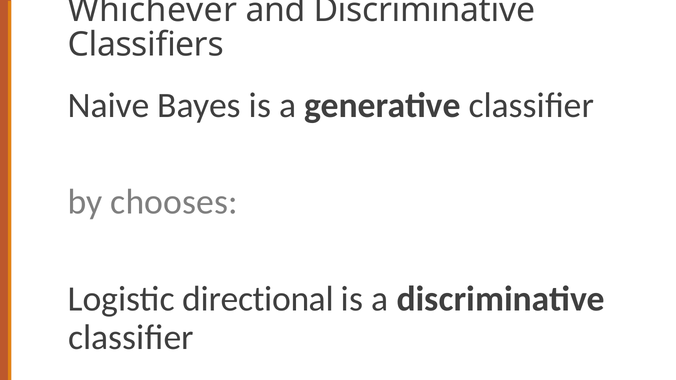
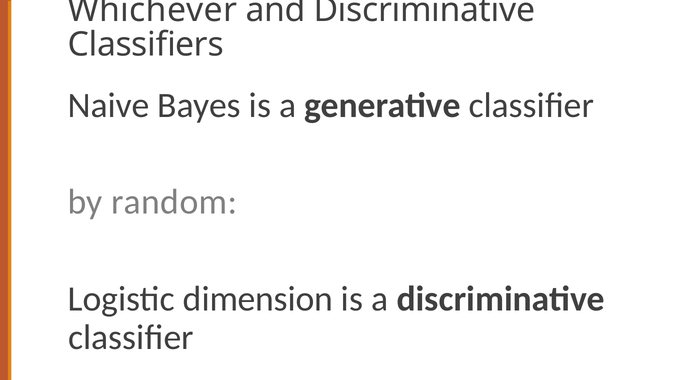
chooses: chooses -> random (174, 202)
directional: directional -> dimension (258, 299)
